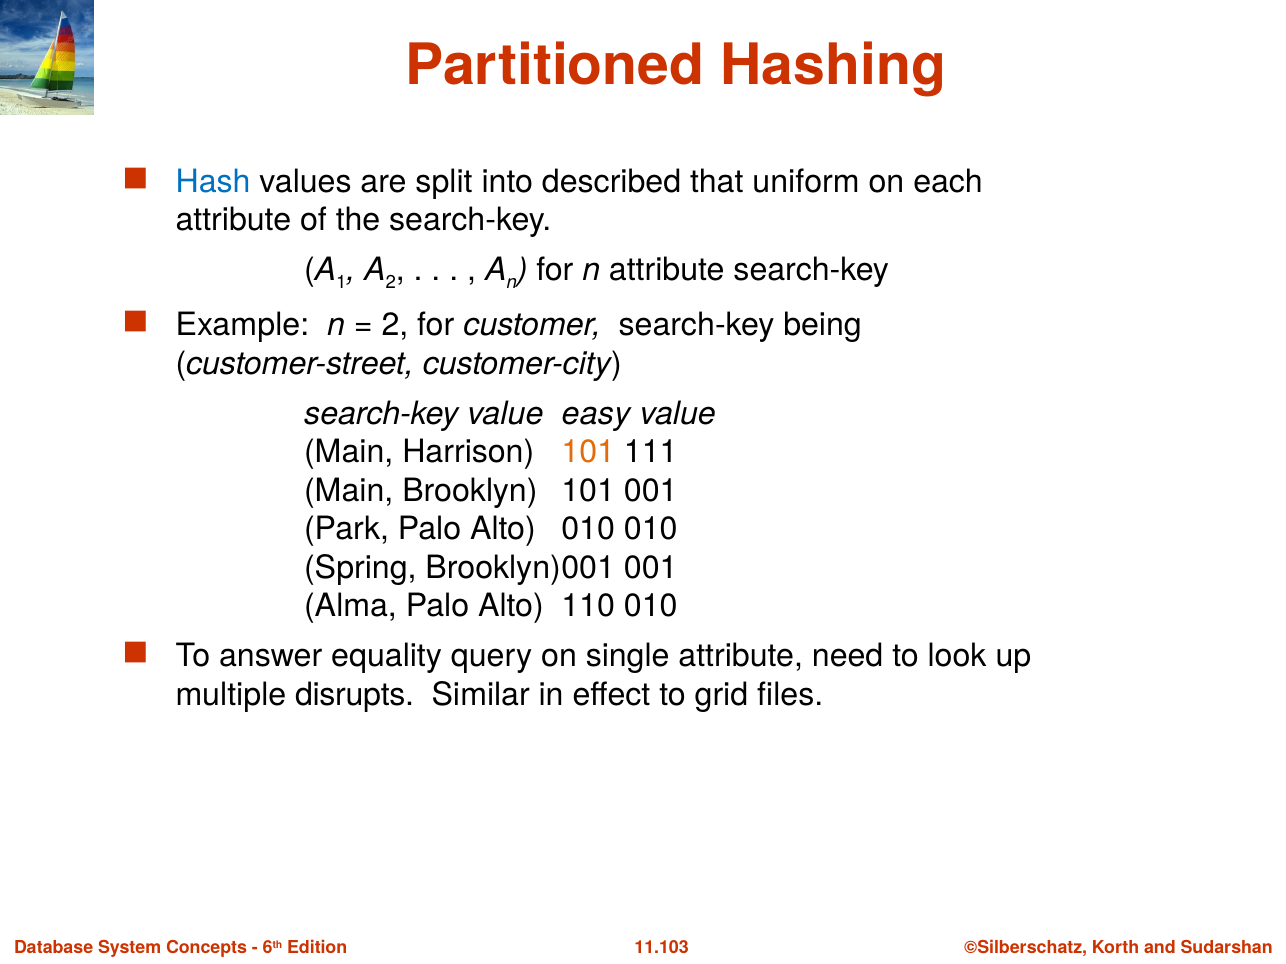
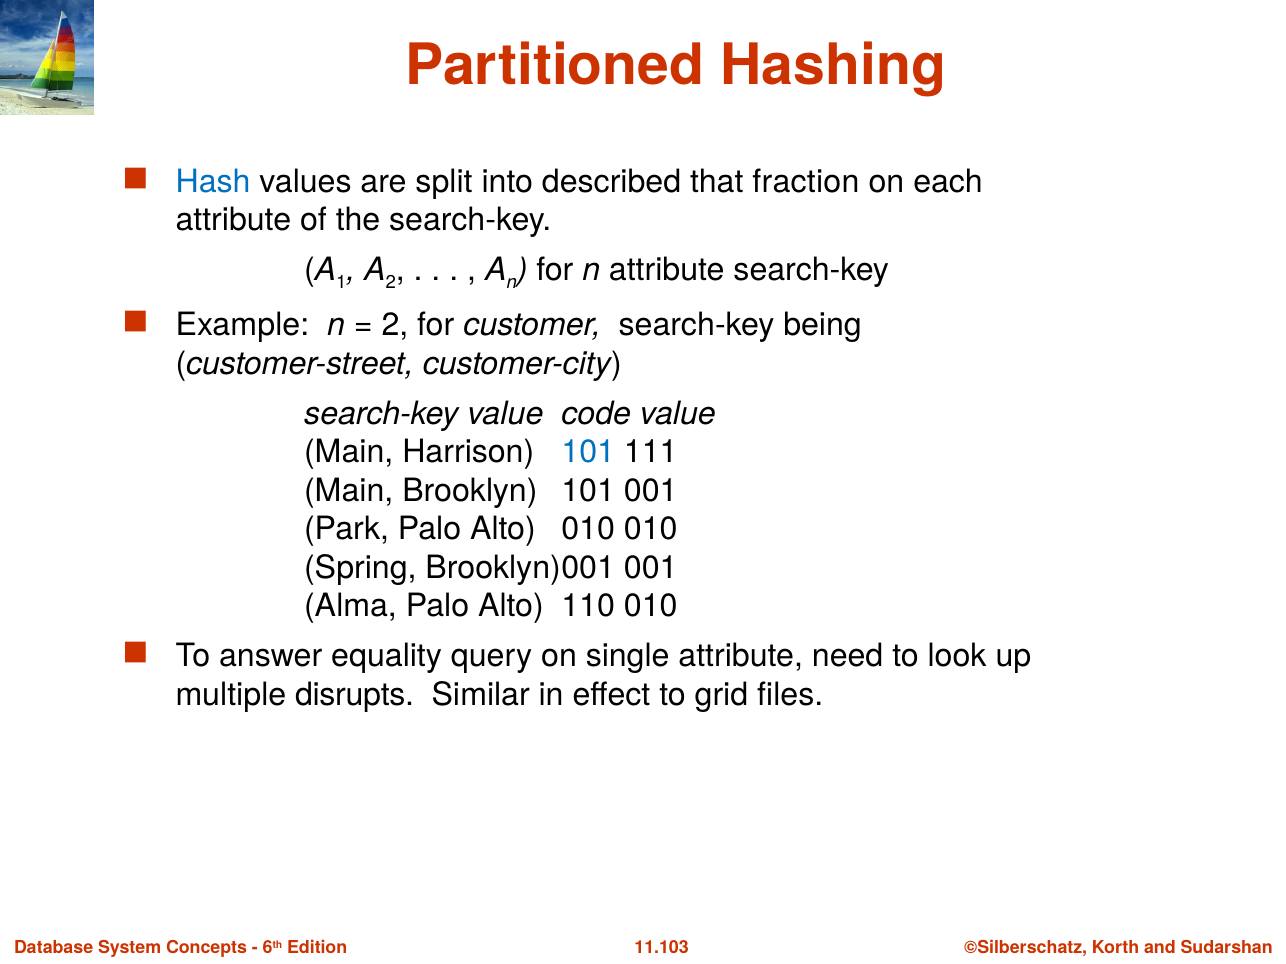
uniform: uniform -> fraction (806, 182)
easy: easy -> code (596, 414)
101 colour: orange -> blue (588, 452)
